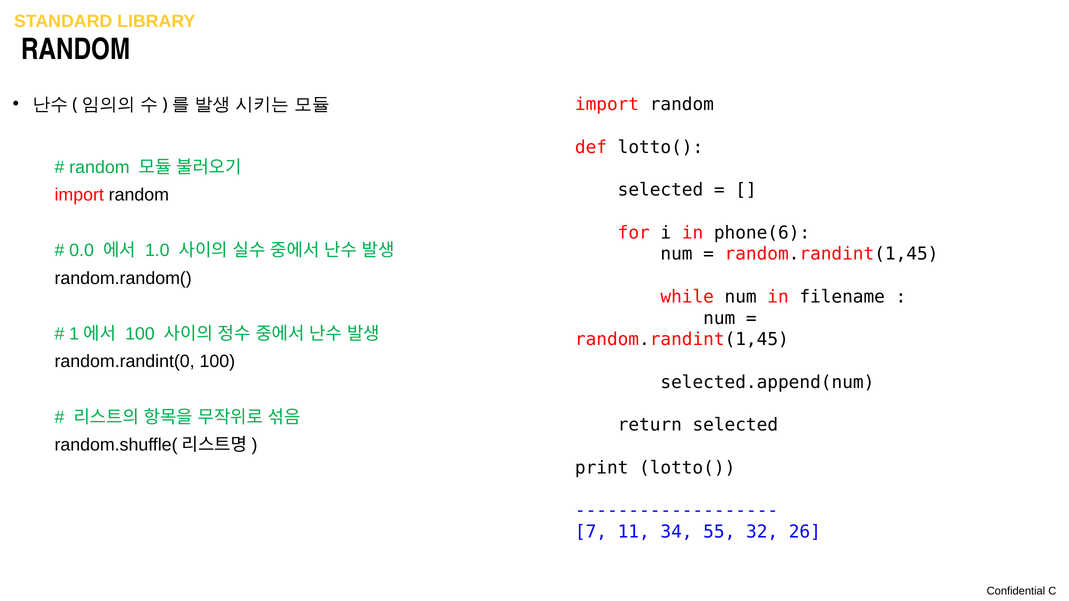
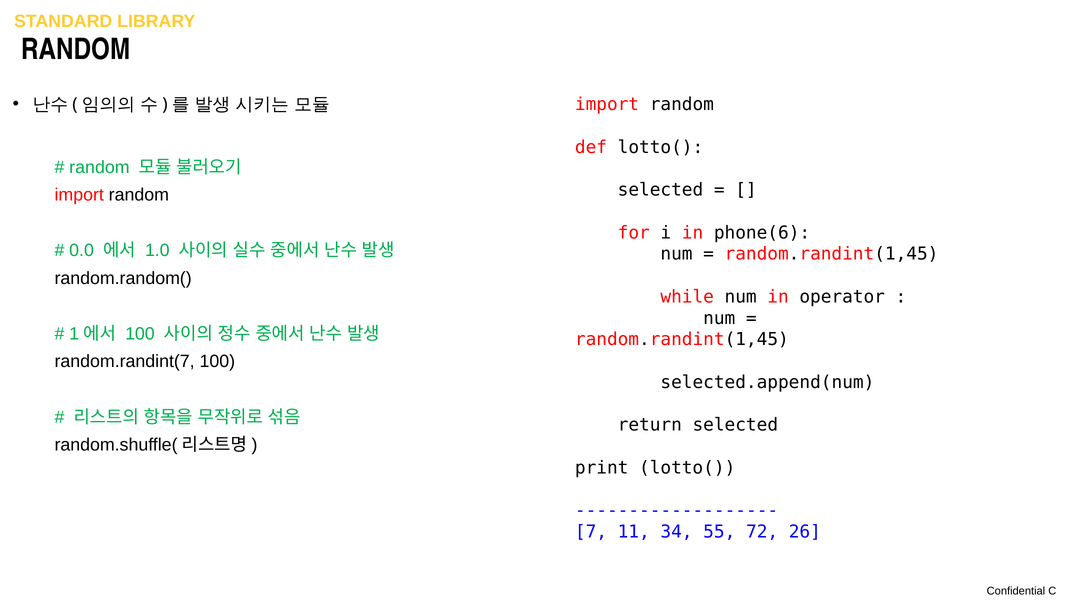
filename: filename -> operator (842, 297)
random.randint(0: random.randint(0 -> random.randint(7 (125, 362)
32: 32 -> 72 (762, 532)
